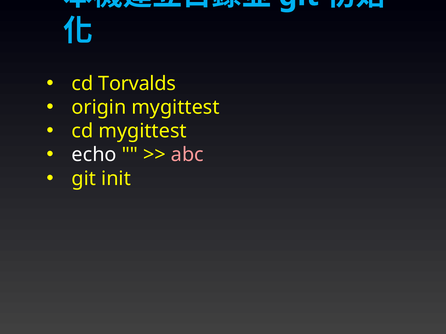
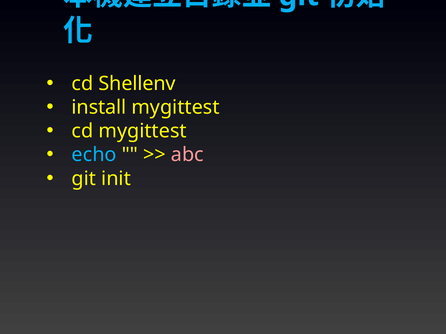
Torvalds: Torvalds -> Shellenv (137, 84)
origin: origin -> install (99, 107)
echo colour: white -> light blue (94, 155)
